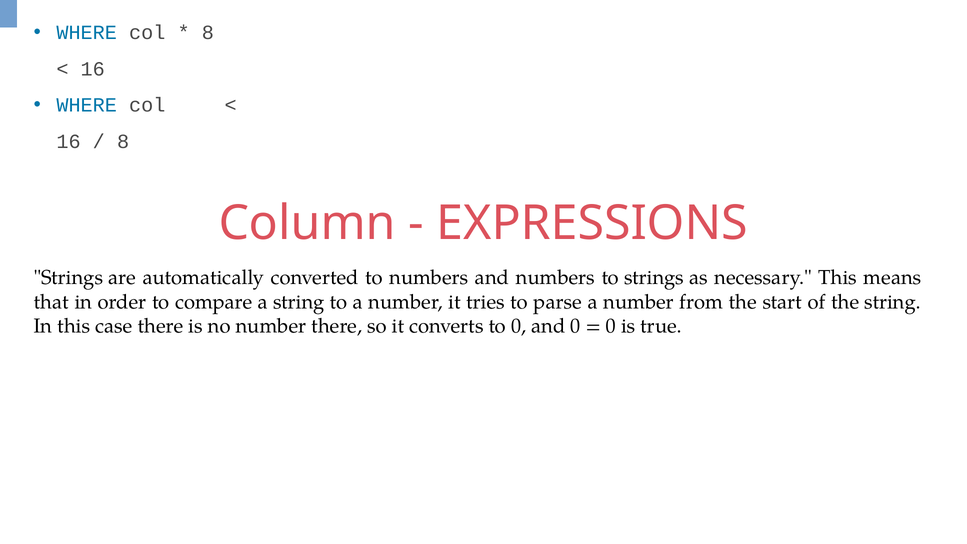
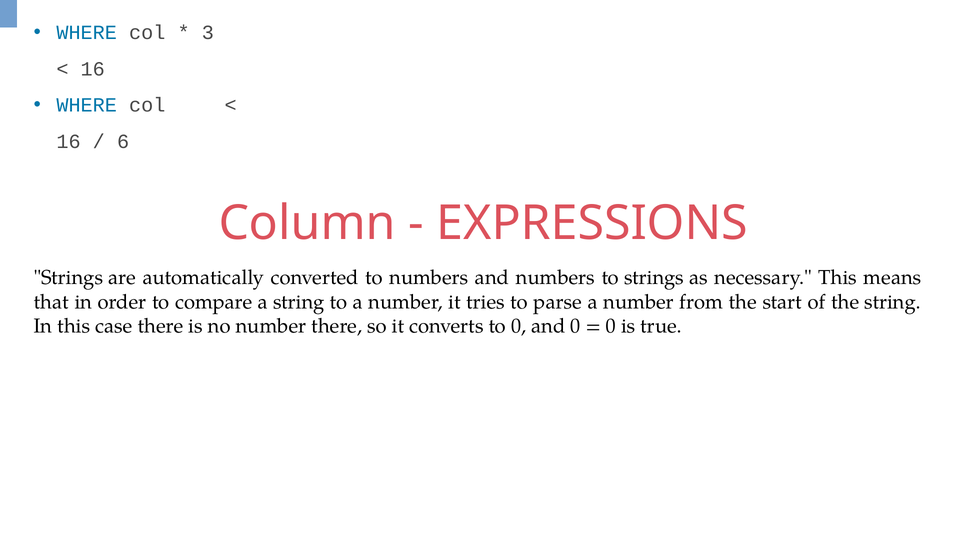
8: 8 -> 3 (208, 33)
8: 8 -> 6 (123, 141)
